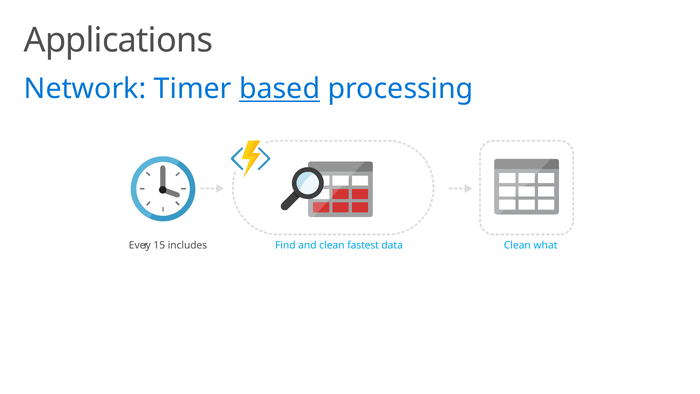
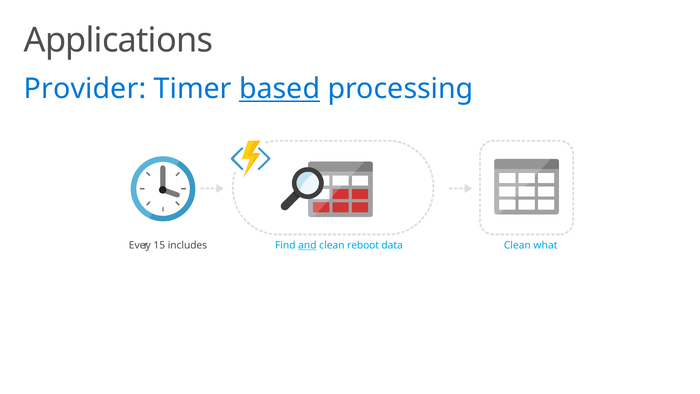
Network: Network -> Provider (85, 89)
and underline: none -> present (307, 245)
fastest: fastest -> reboot (363, 245)
